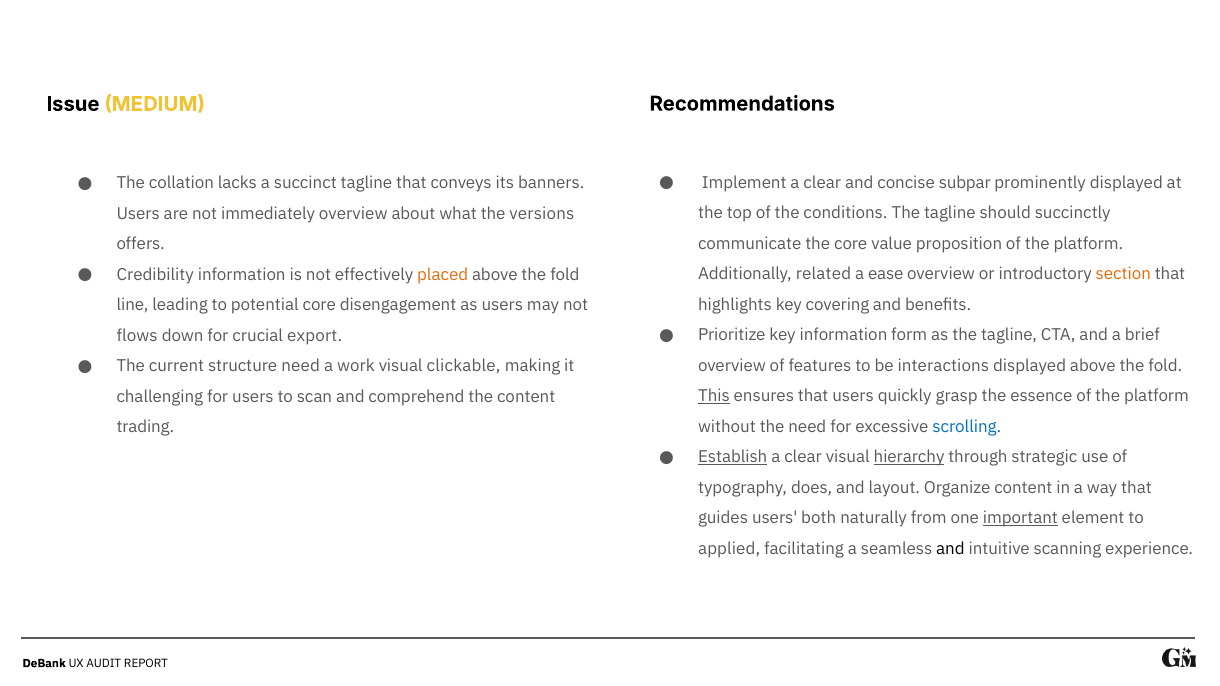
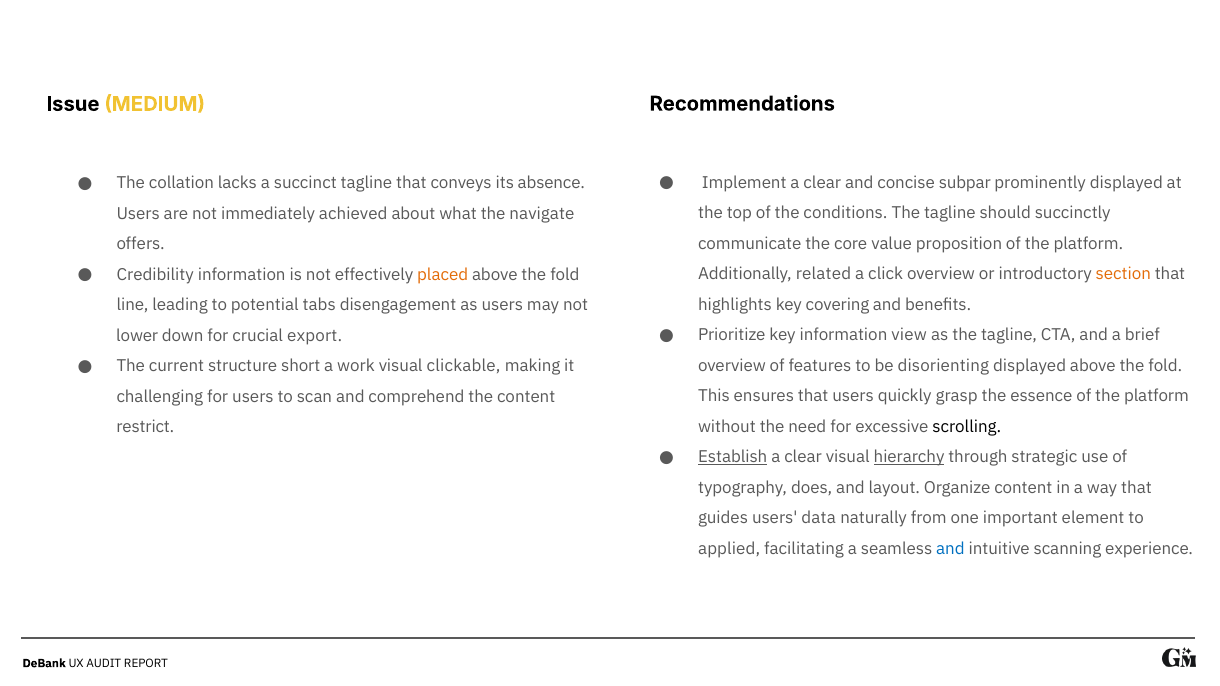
banners: banners -> absence (551, 183)
immediately overview: overview -> achieved (353, 214)
versions: versions -> navigate (542, 214)
ease: ease -> click (886, 274)
potential core: core -> tabs (319, 305)
form: form -> view (909, 335)
flows: flows -> lower (137, 336)
structure need: need -> short (301, 366)
interactions: interactions -> disorienting (943, 366)
This underline: present -> none (714, 396)
scrolling colour: blue -> black (967, 427)
trading: trading -> restrict (145, 427)
both: both -> data (819, 519)
important underline: present -> none (1020, 519)
and colour: black -> blue (950, 549)
